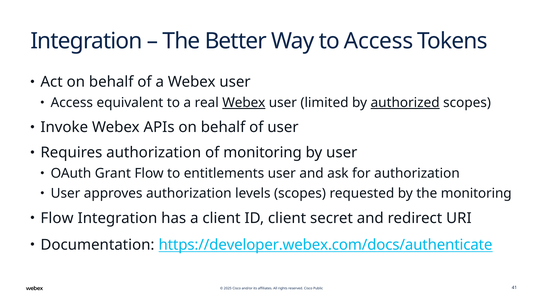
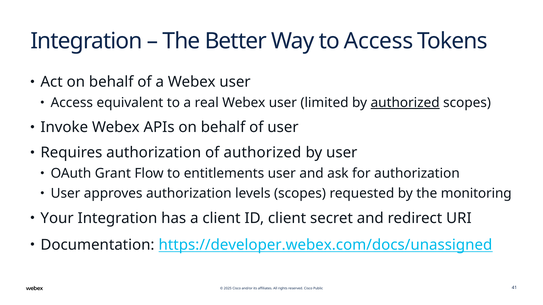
Webex underline: present -> none (244, 103)
of monitoring: monitoring -> authorized (262, 153)
Flow: Flow -> Your (57, 218)
https://developer.webex.com/docs/authenticate: https://developer.webex.com/docs/authenticate -> https://developer.webex.com/docs/unassigned (325, 245)
